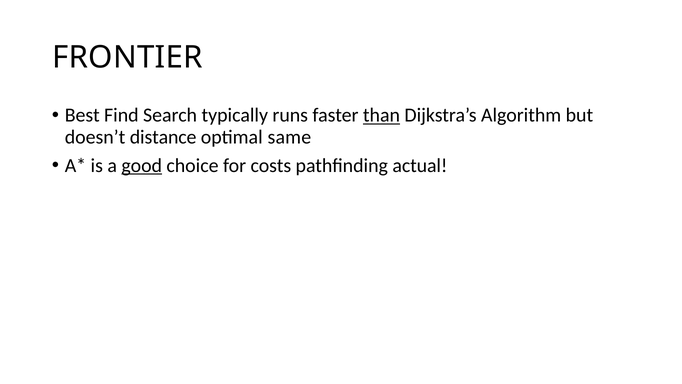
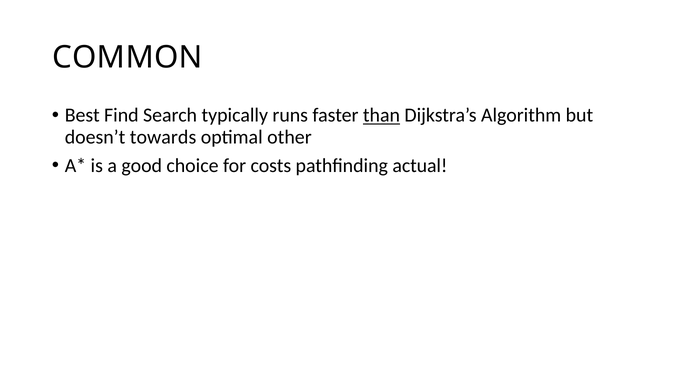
FRONTIER: FRONTIER -> COMMON (127, 57)
distance: distance -> towards (163, 137)
same: same -> other (289, 137)
good underline: present -> none (142, 165)
